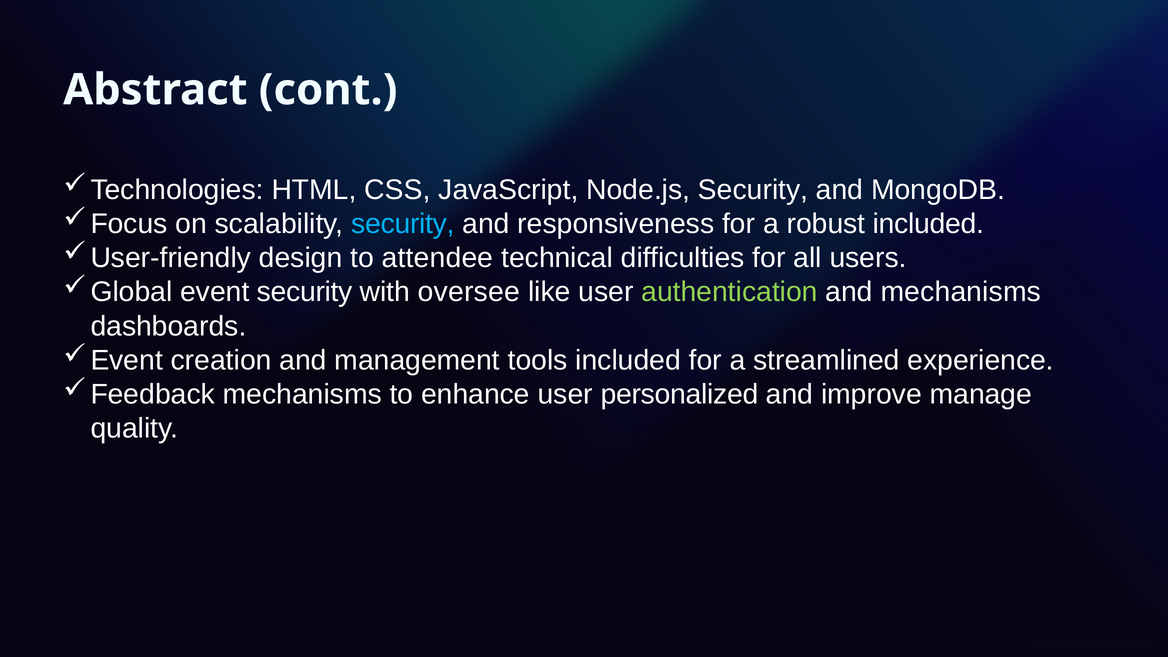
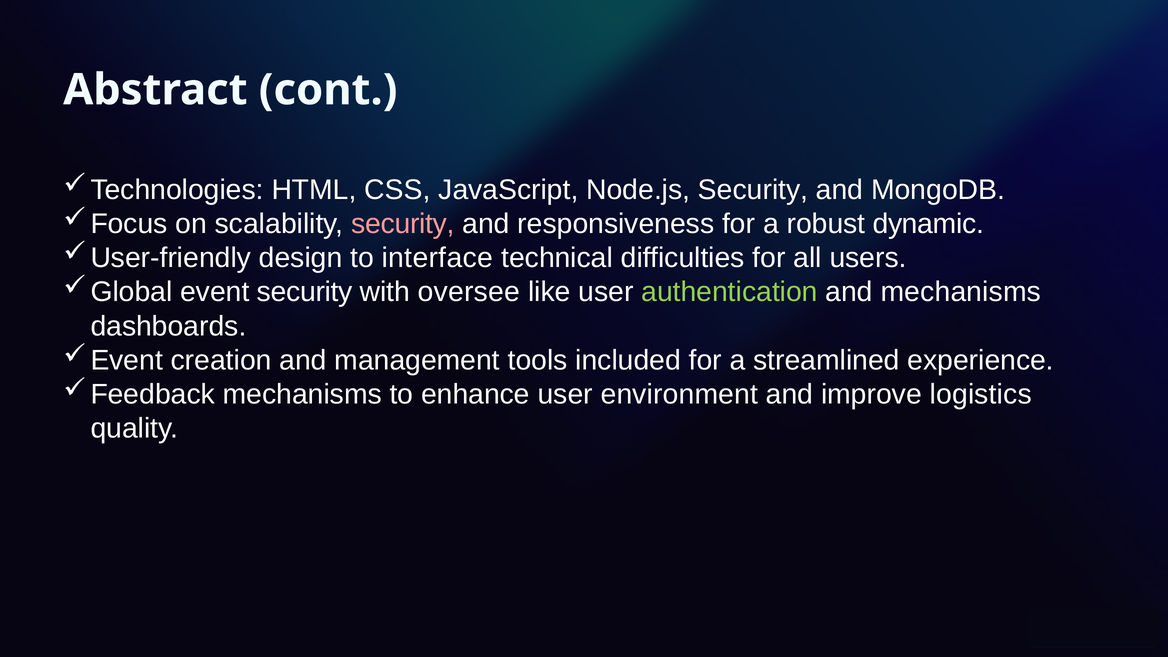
security colour: light blue -> pink (403, 224)
robust included: included -> dynamic (928, 224)
attendee: attendee -> interface (437, 258)
personalized: personalized -> environment (679, 394)
manage: manage -> logistics (981, 394)
